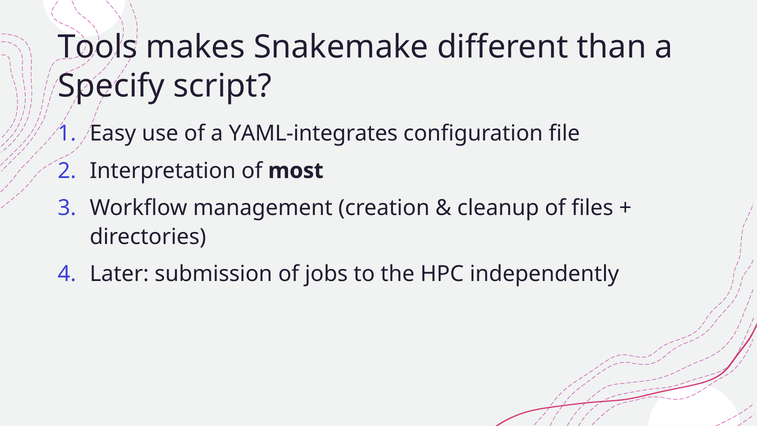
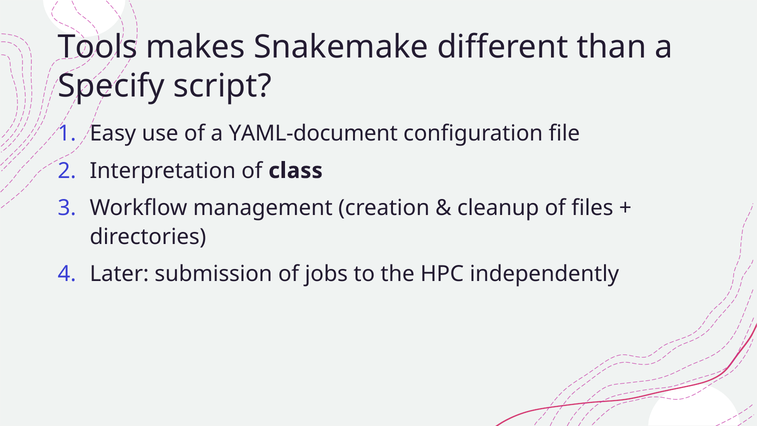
YAML-integrates: YAML-integrates -> YAML-document (313, 134)
most: most -> class (296, 171)
